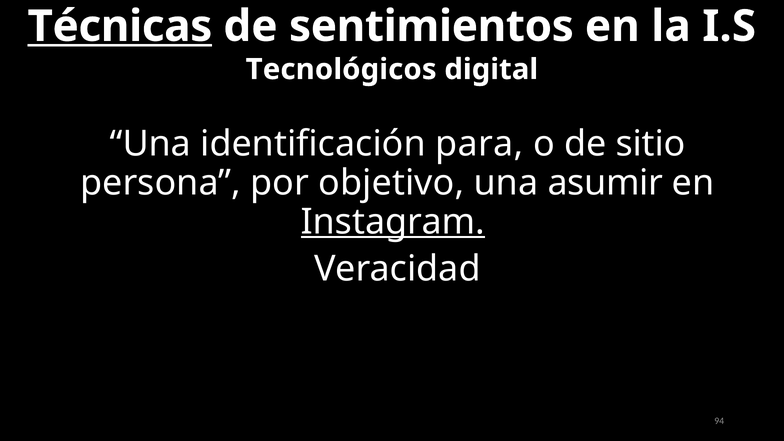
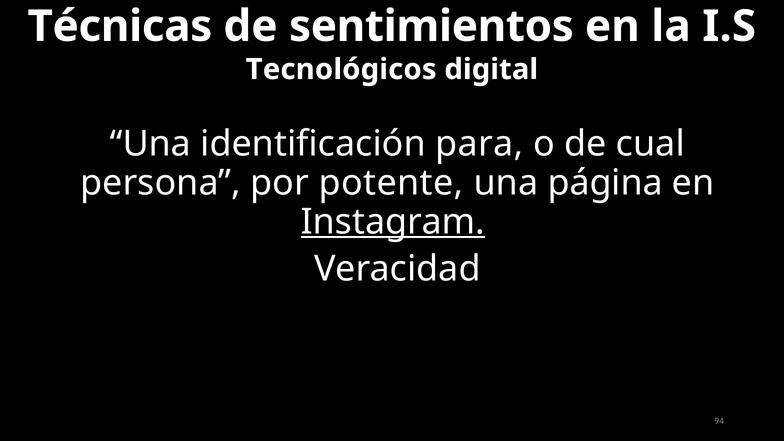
Técnicas underline: present -> none (120, 26)
sitio: sitio -> cual (650, 144)
objetivo: objetivo -> potente (391, 183)
asumir: asumir -> página (605, 183)
